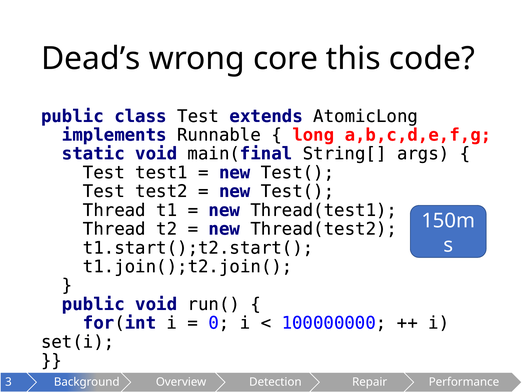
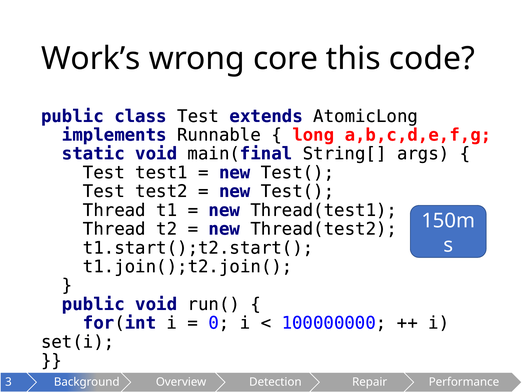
Dead’s: Dead’s -> Work’s (91, 58)
